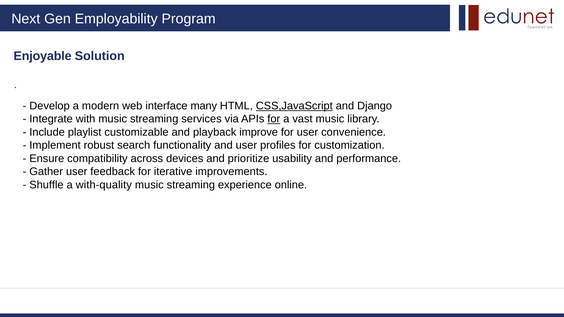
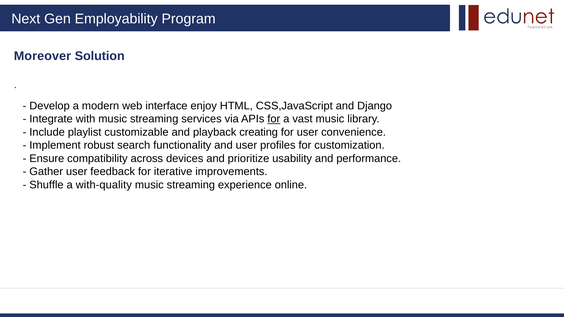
Enjoyable: Enjoyable -> Moreover (42, 56)
many: many -> enjoy (204, 106)
CSS,JavaScript underline: present -> none (294, 106)
improve: improve -> creating (259, 132)
